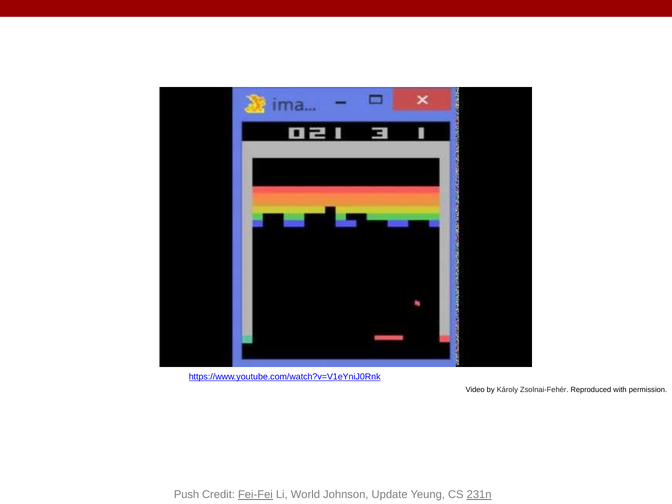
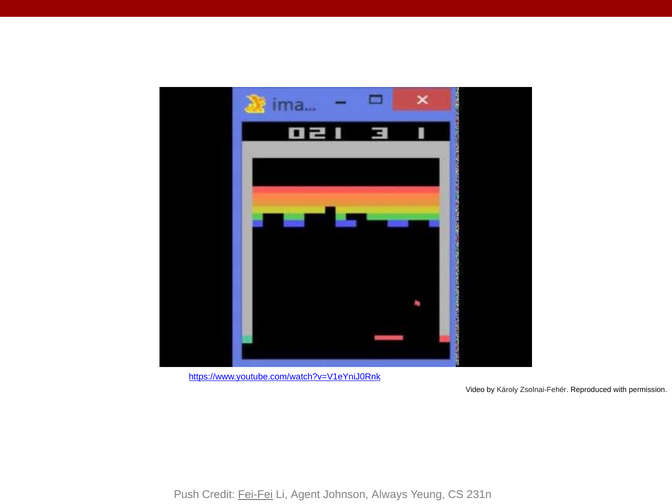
World: World -> Agent (305, 495)
Update: Update -> Always (390, 495)
231n underline: present -> none (479, 495)
